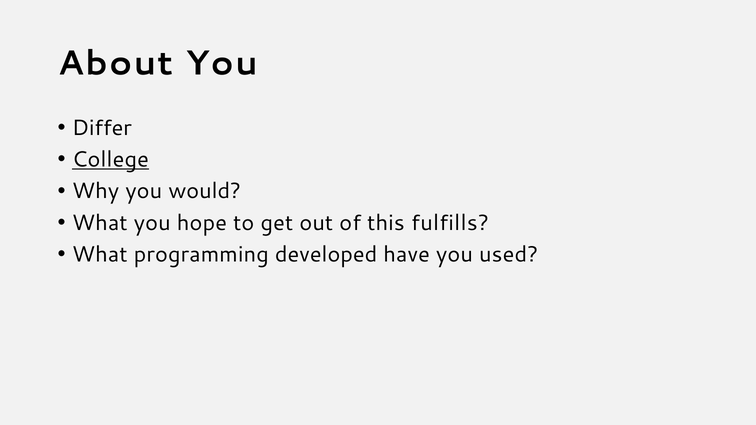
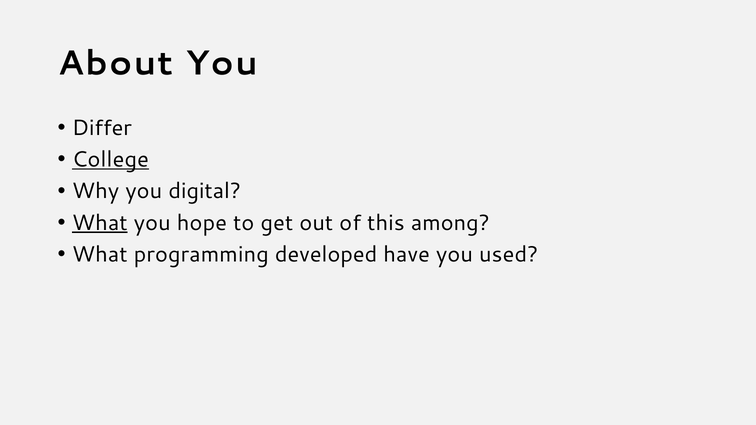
would: would -> digital (205, 191)
What underline: none -> present (100, 223)
fulfills: fulfills -> among (450, 223)
